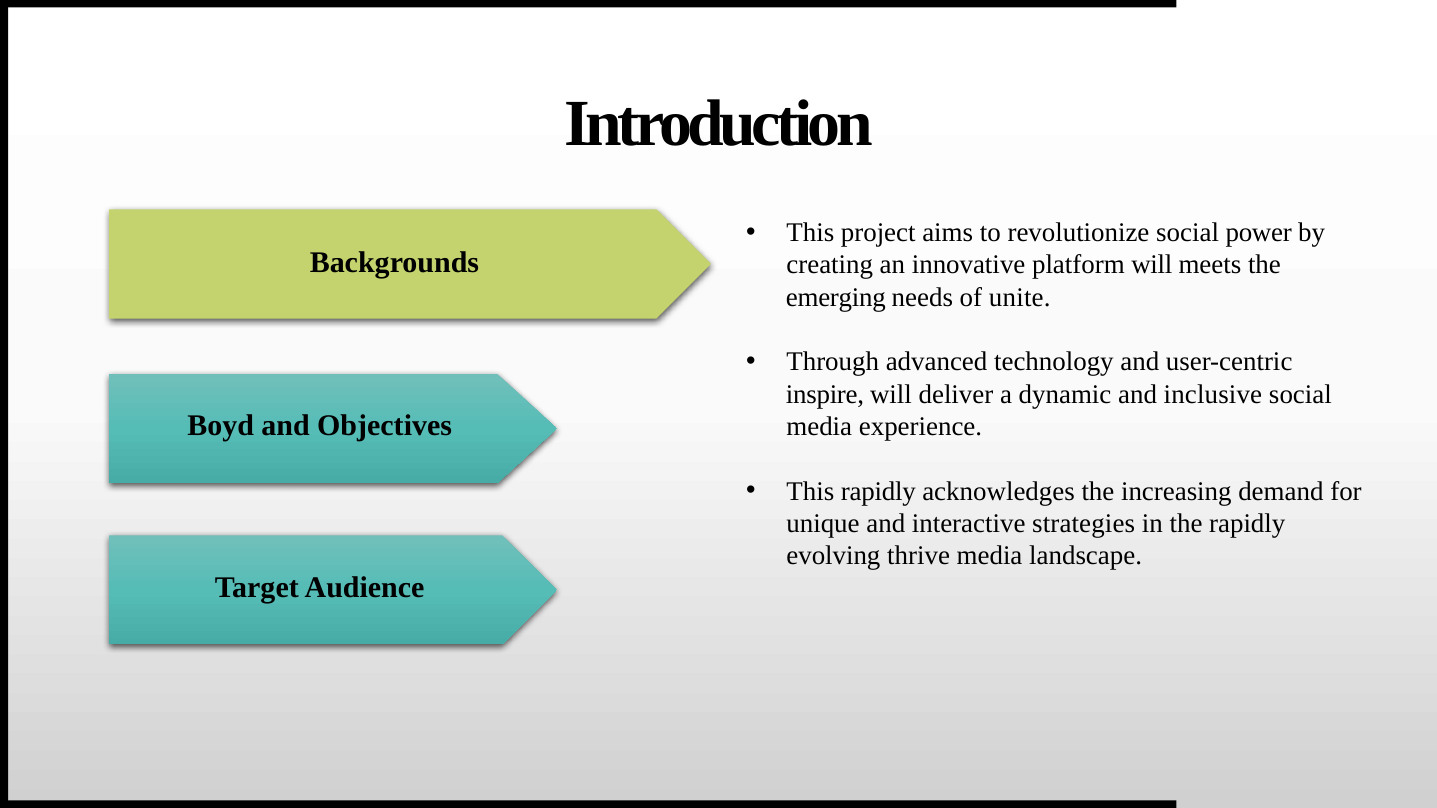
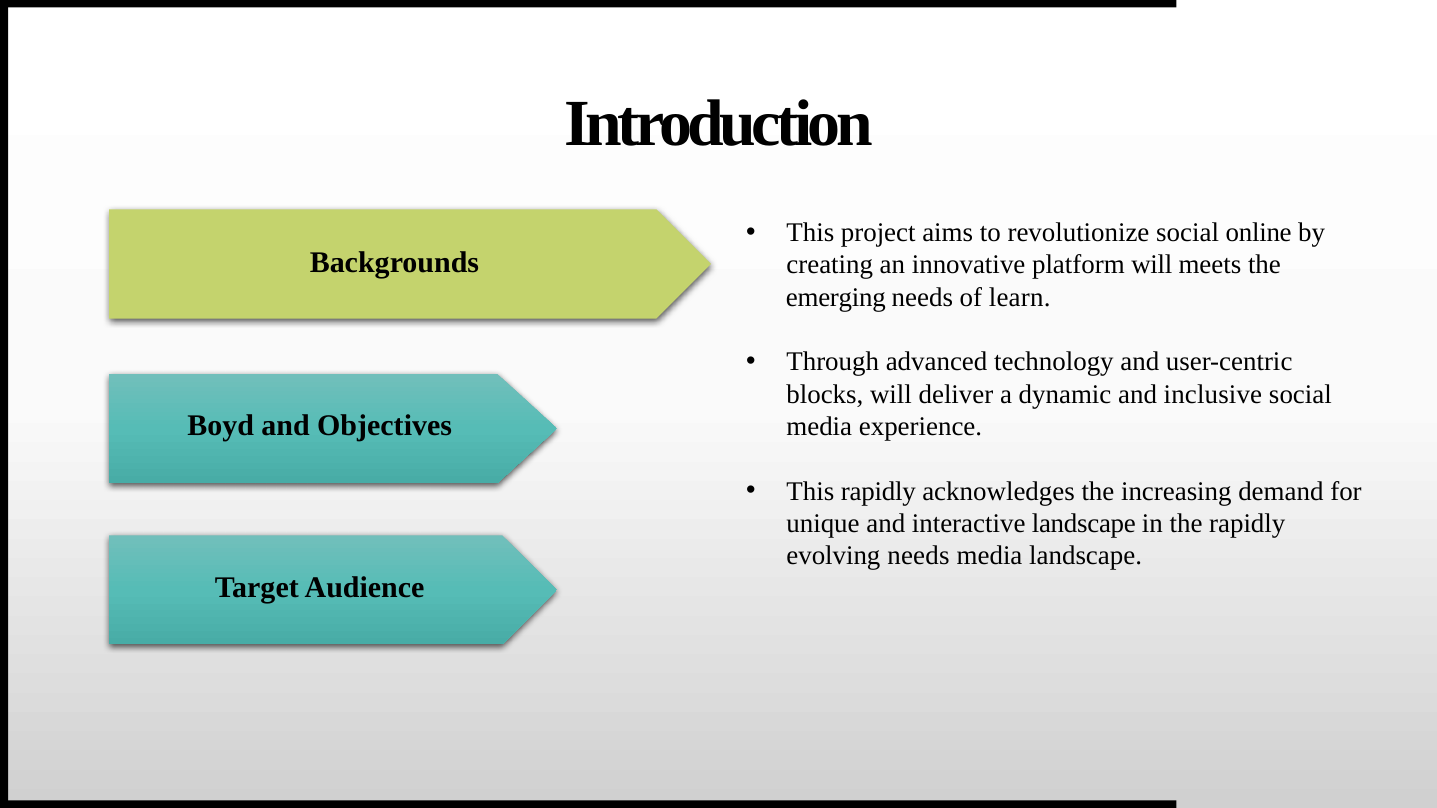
power: power -> online (1259, 233)
unite: unite -> learn (1020, 297)
inspire: inspire -> blocks (825, 394)
interactive strategies: strategies -> landscape (1084, 524)
evolving thrive: thrive -> needs (918, 556)
